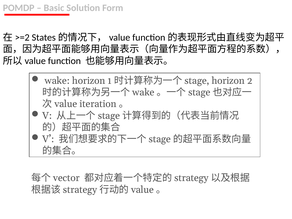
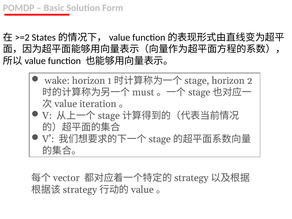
wake: wake -> must (143, 92)
